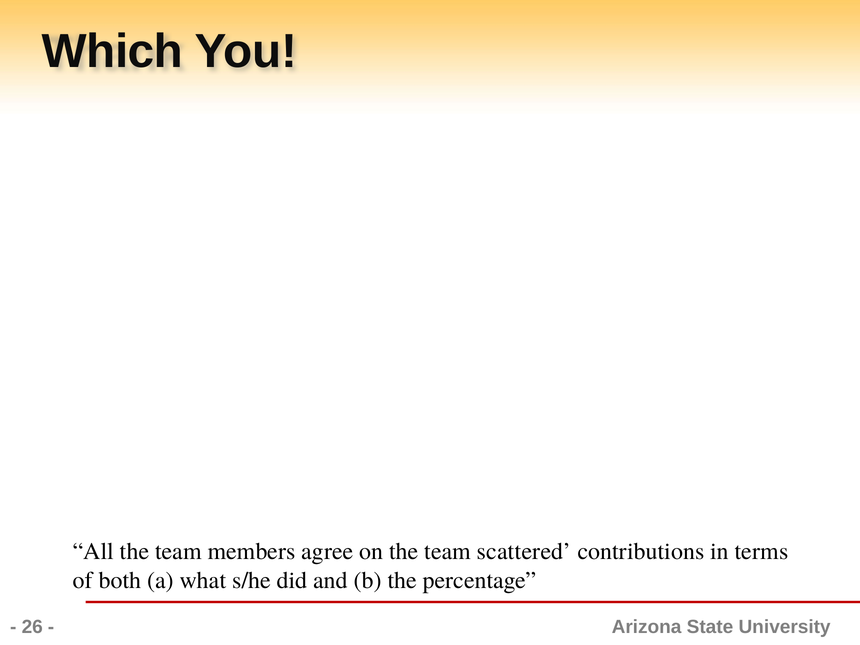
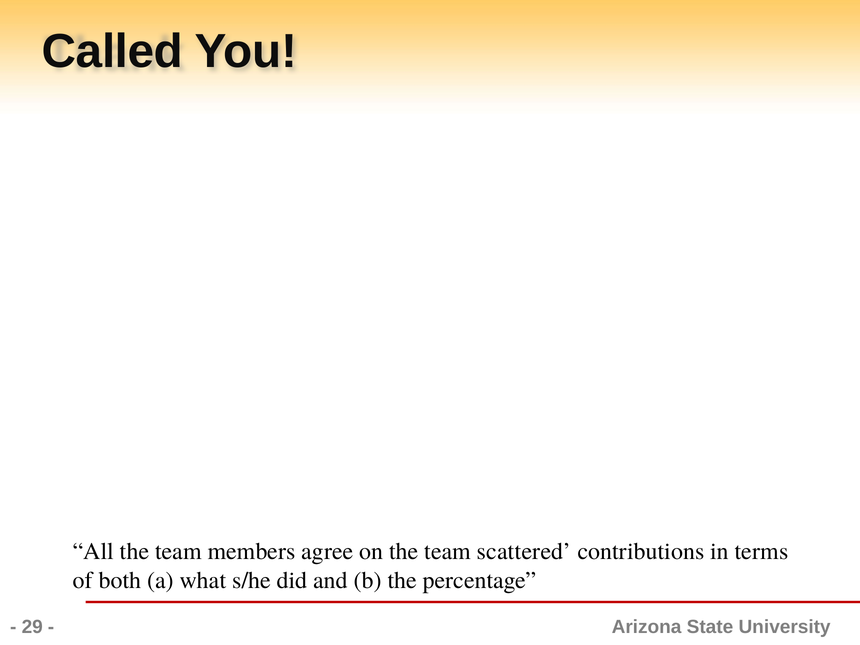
Which: Which -> Called (112, 52)
26: 26 -> 29 (32, 627)
